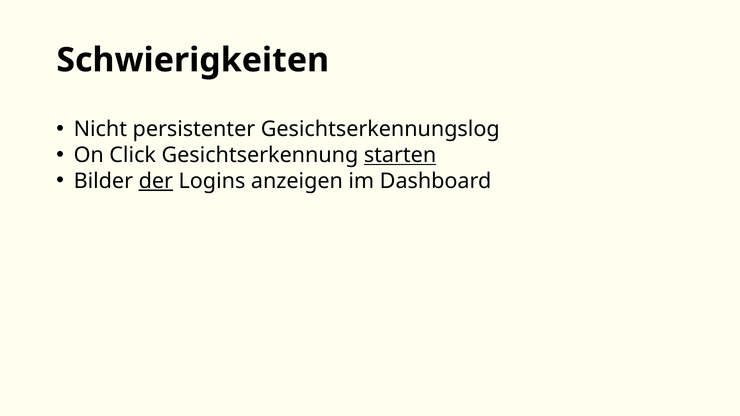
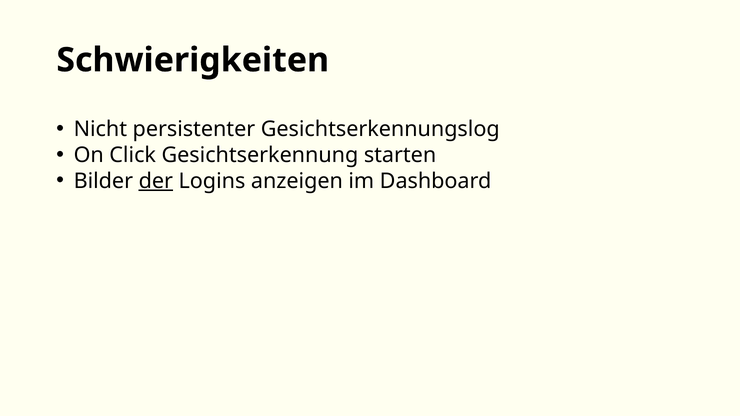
starten underline: present -> none (400, 155)
